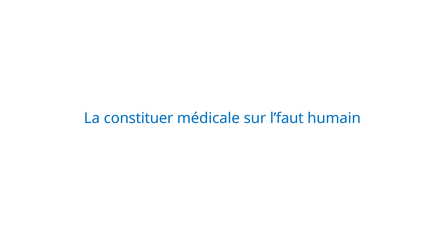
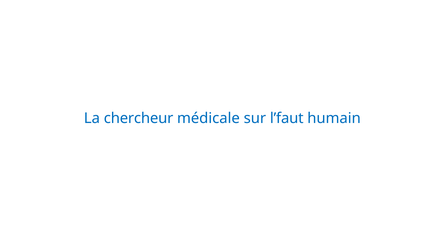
constituer: constituer -> chercheur (139, 118)
